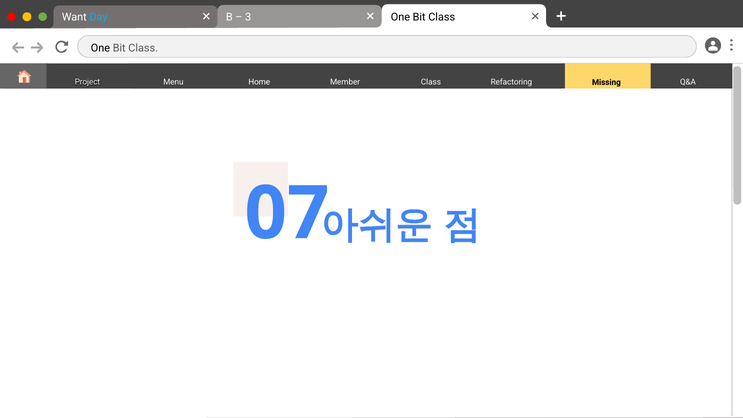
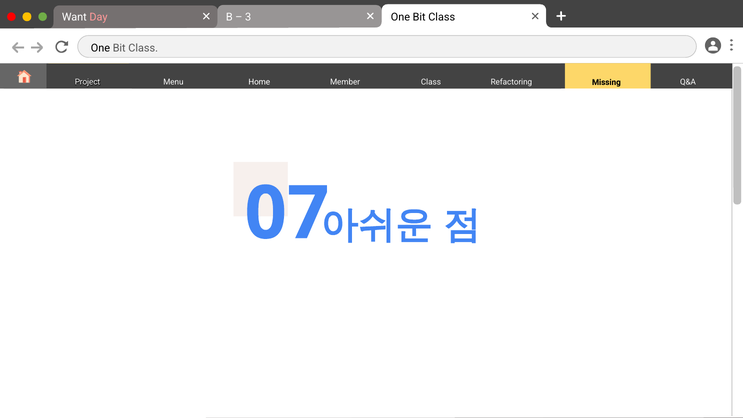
Day colour: light blue -> pink (99, 17)
